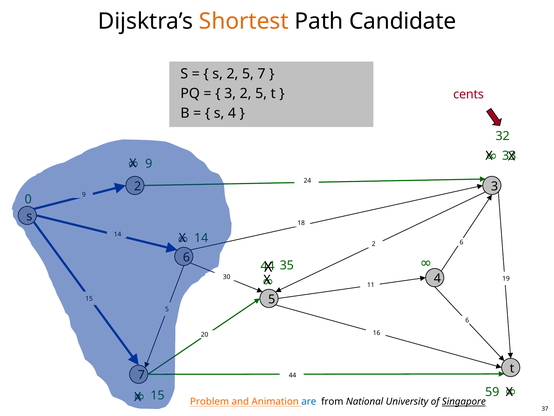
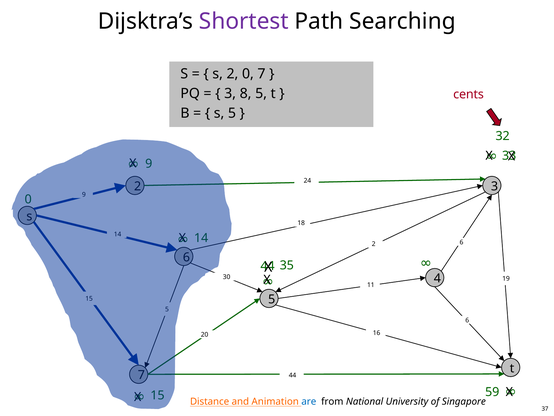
Shortest colour: orange -> purple (244, 21)
Candidate: Candidate -> Searching (403, 21)
s 2 5: 5 -> 0 (248, 74)
3 2: 2 -> 8 (246, 93)
s 4: 4 -> 5 (232, 113)
Problem: Problem -> Distance (210, 401)
Singapore underline: present -> none (464, 401)
